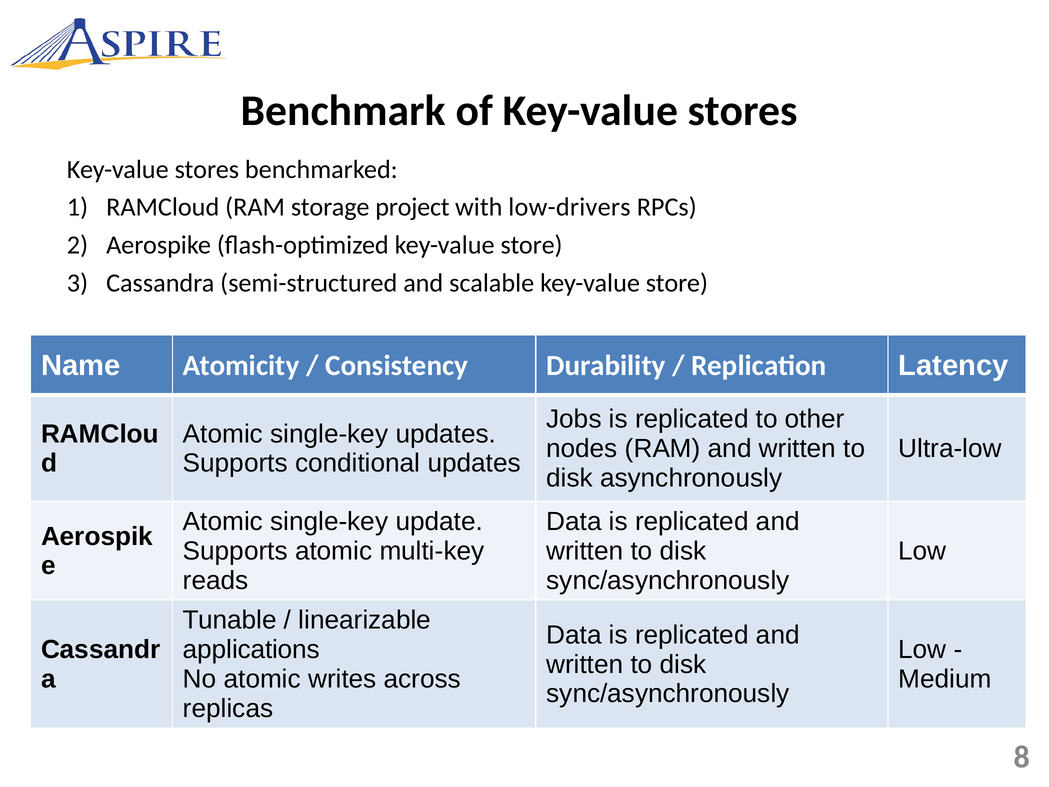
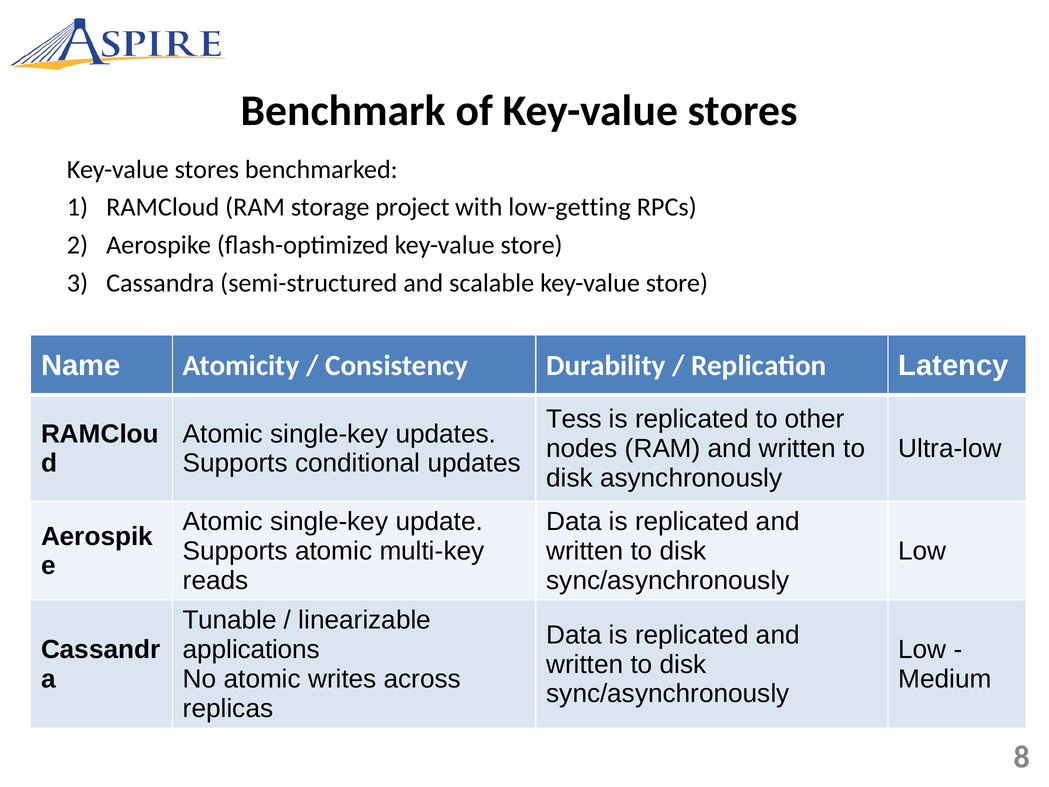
low-drivers: low-drivers -> low-getting (570, 207)
Jobs: Jobs -> Tess (574, 419)
